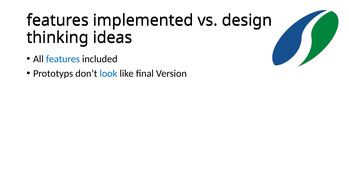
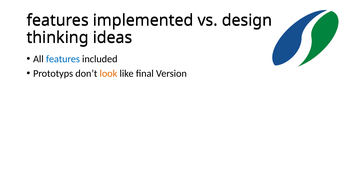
look colour: blue -> orange (108, 74)
